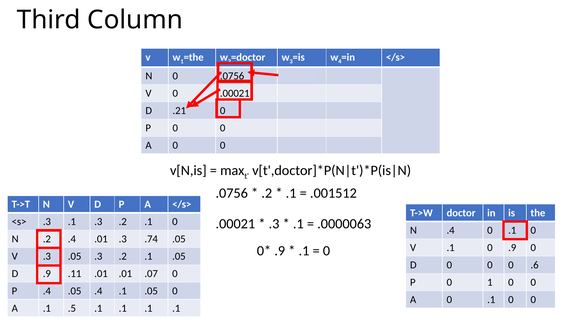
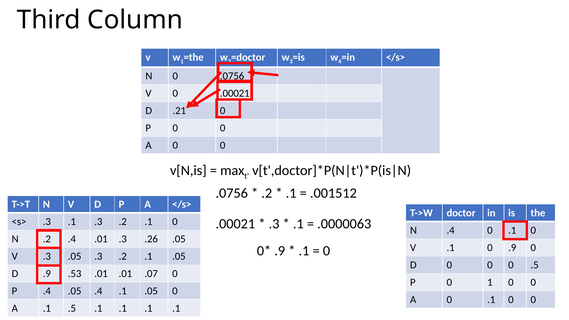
.74: .74 -> .26 (151, 239)
0 .6: .6 -> .5 (535, 265)
.11: .11 -> .53 (75, 274)
